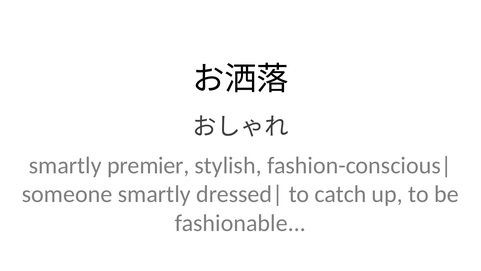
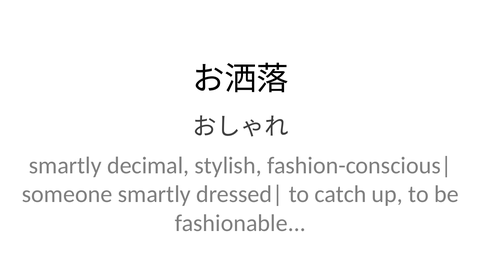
premier: premier -> decimal (148, 165)
